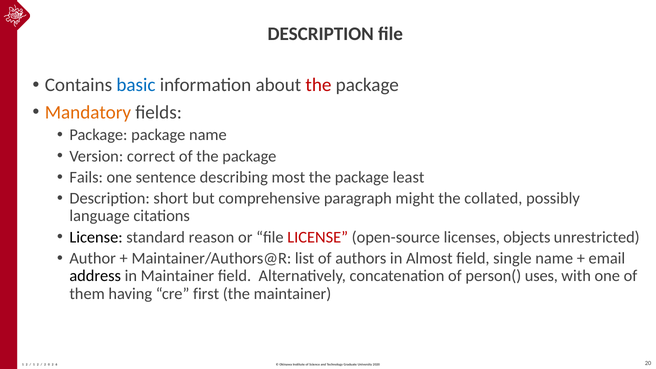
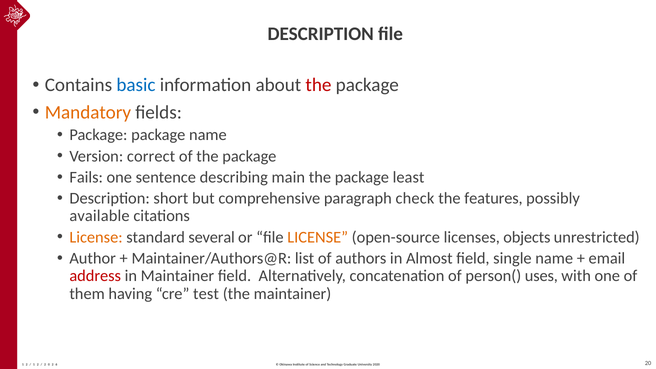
most: most -> main (288, 177)
might: might -> check (415, 198)
collated: collated -> features (493, 198)
language: language -> available (100, 216)
License colour: black -> orange (96, 237)
reason: reason -> several (212, 237)
LICENSE colour: red -> orange (318, 237)
address colour: black -> red (95, 276)
first: first -> test (206, 294)
